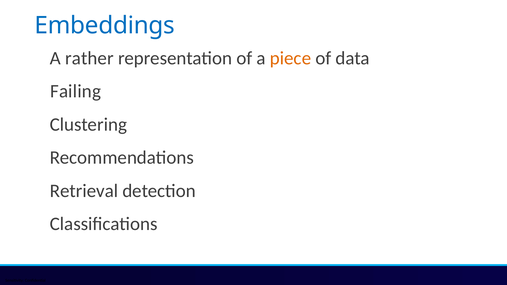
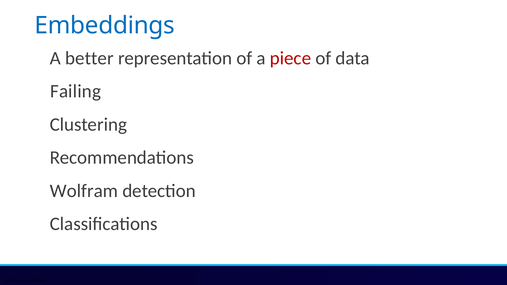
rather: rather -> better (89, 58)
piece colour: orange -> red (290, 58)
Retrieval: Retrieval -> Wolfram (84, 191)
